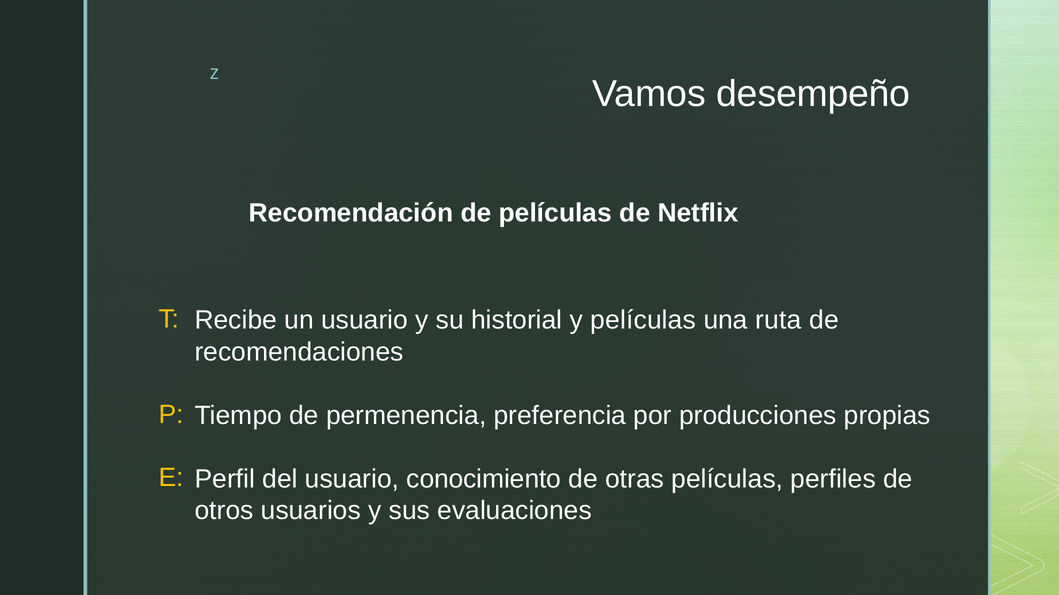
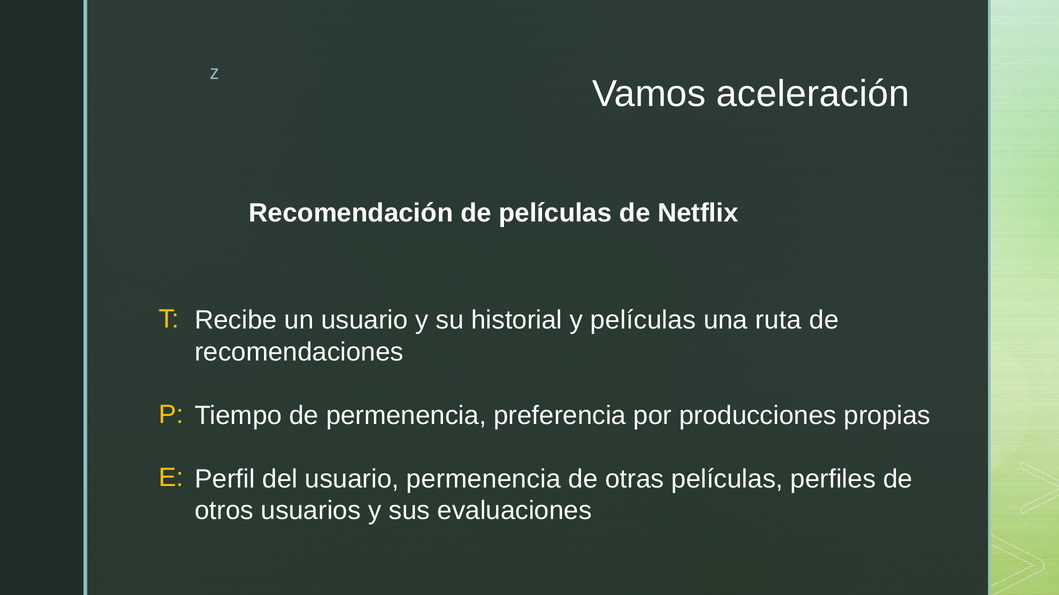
desempeño: desempeño -> aceleración (813, 94)
usuario conocimiento: conocimiento -> permenencia (484, 479)
